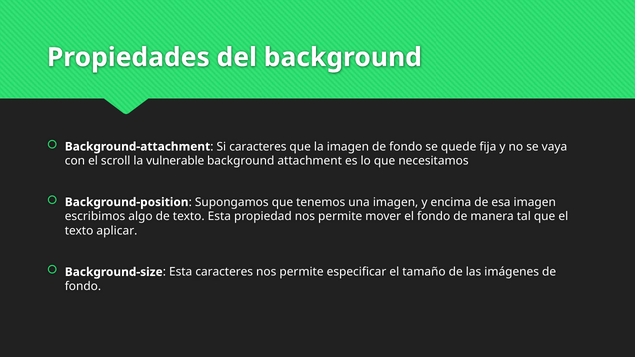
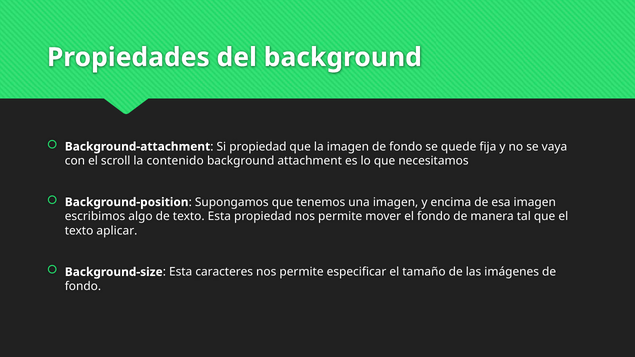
Si caracteres: caracteres -> propiedad (258, 147)
vulnerable: vulnerable -> contenido (175, 161)
